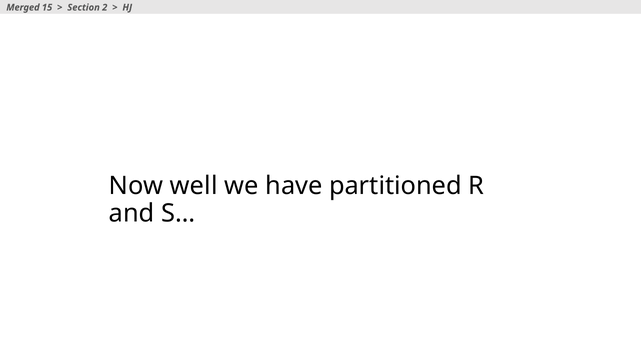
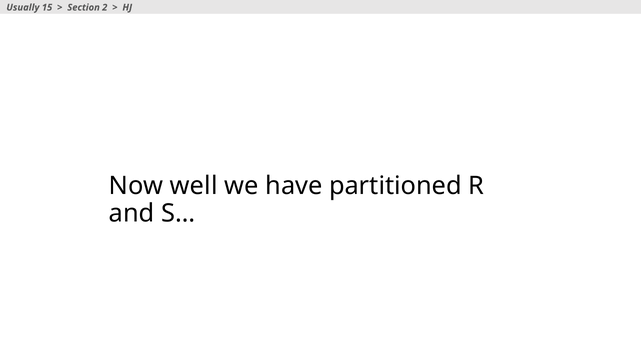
Merged: Merged -> Usually (23, 7)
